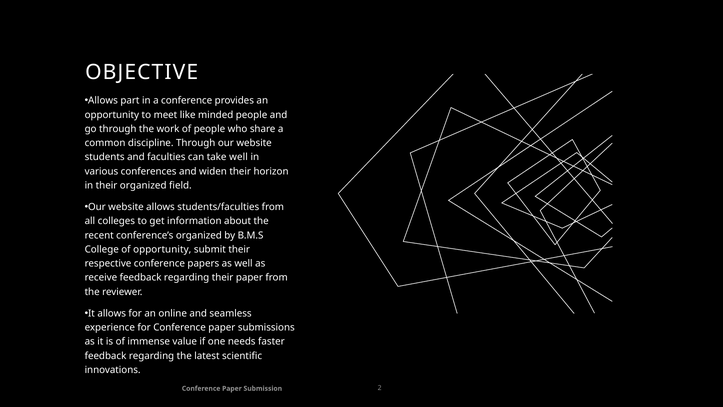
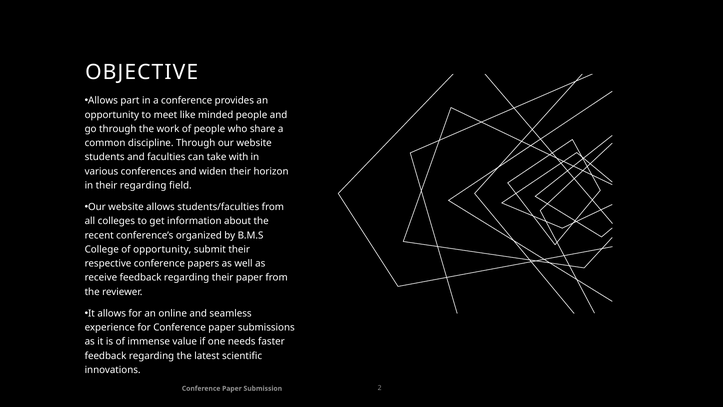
take well: well -> with (239, 157)
their organized: organized -> regarding (143, 185)
